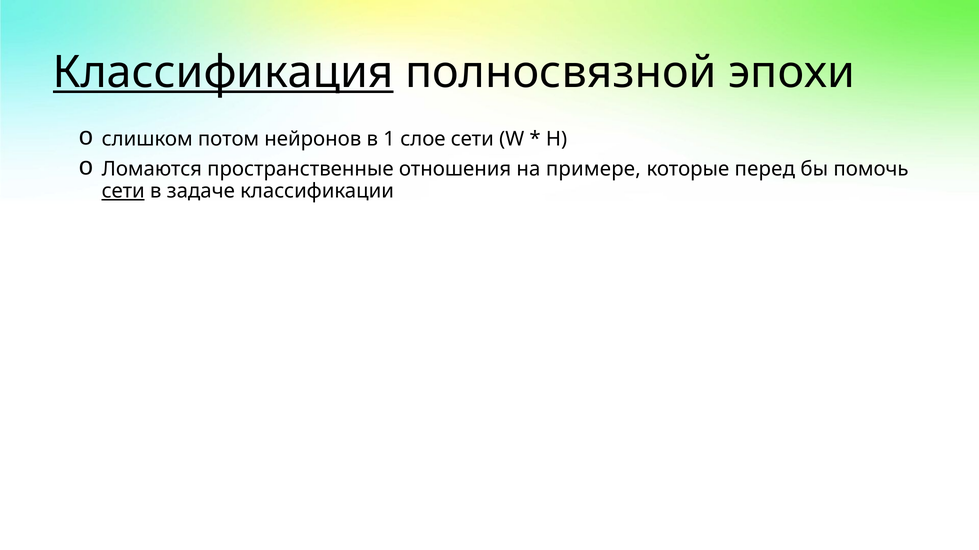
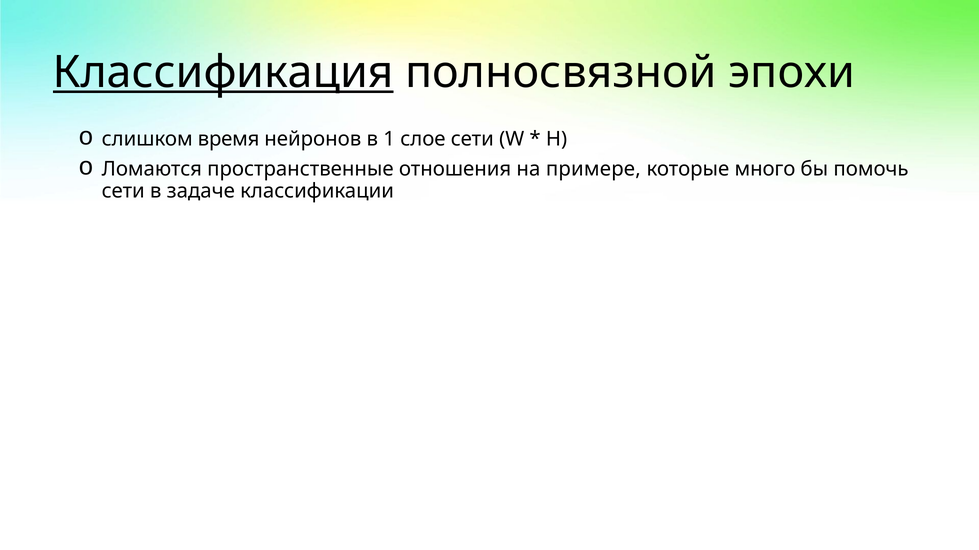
потом: потом -> время (229, 139)
перед: перед -> много (765, 169)
сети underline: present -> none (123, 191)
